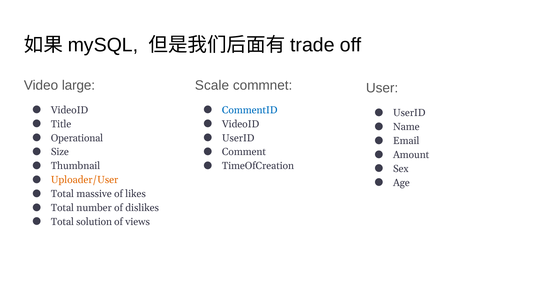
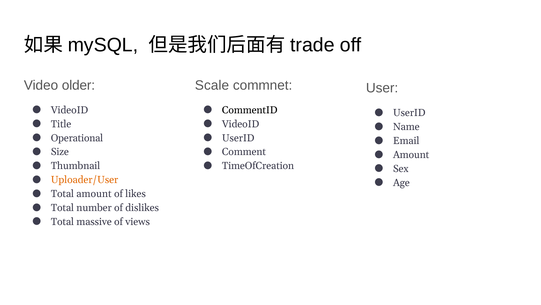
large: large -> older (78, 85)
CommentID colour: blue -> black (250, 110)
Total massive: massive -> amount (94, 193)
solution: solution -> massive (94, 221)
